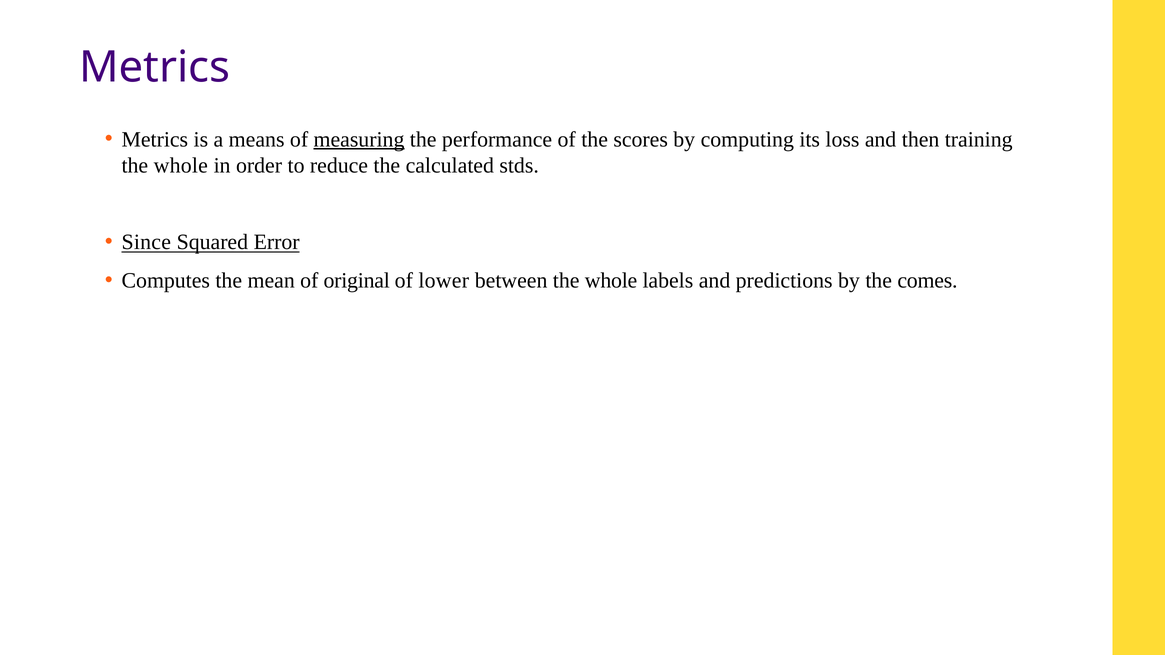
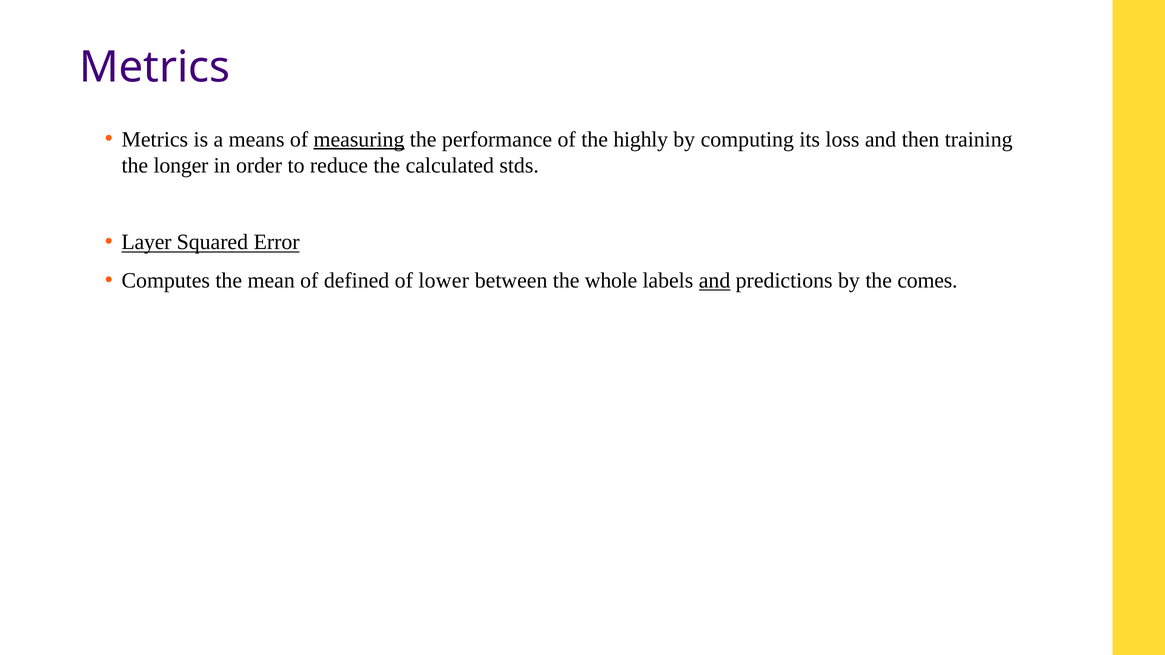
scores: scores -> highly (641, 139)
whole: whole -> longer (181, 166)
Since: Since -> Layer (146, 242)
original: original -> defined (357, 281)
and underline: none -> present (715, 281)
